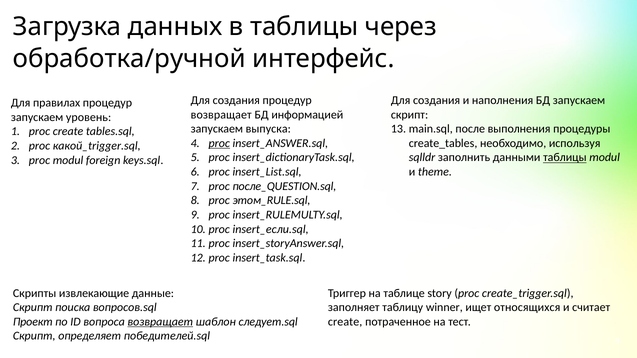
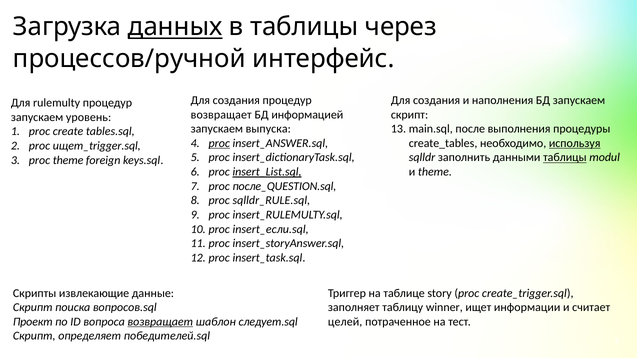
данных underline: none -> present (175, 27)
обработка/ручной: обработка/ручной -> процессов/ручной (129, 59)
правилах: правилах -> rulemulty (57, 103)
используя underline: none -> present (575, 143)
какой_trigger.sql: какой_trigger.sql -> ищет_trigger.sql (97, 146)
proc modul: modul -> theme (68, 160)
insert_List.sql underline: none -> present (267, 172)
этом_RULE.sql: этом_RULE.sql -> sqlldr_RULE.sql (271, 201)
относящихся: относящихся -> информации (527, 308)
create: create -> целей (345, 322)
